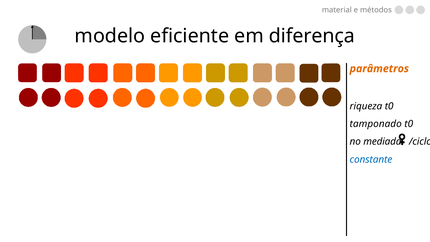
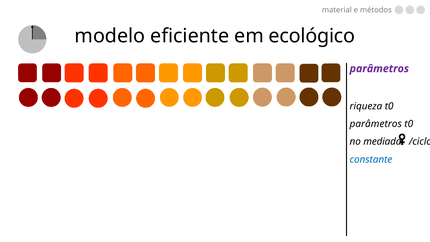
diferença: diferença -> ecológico (312, 36)
parâmetros colour: orange -> purple (379, 69)
tamponado: tamponado -> parâmetros (376, 124)
